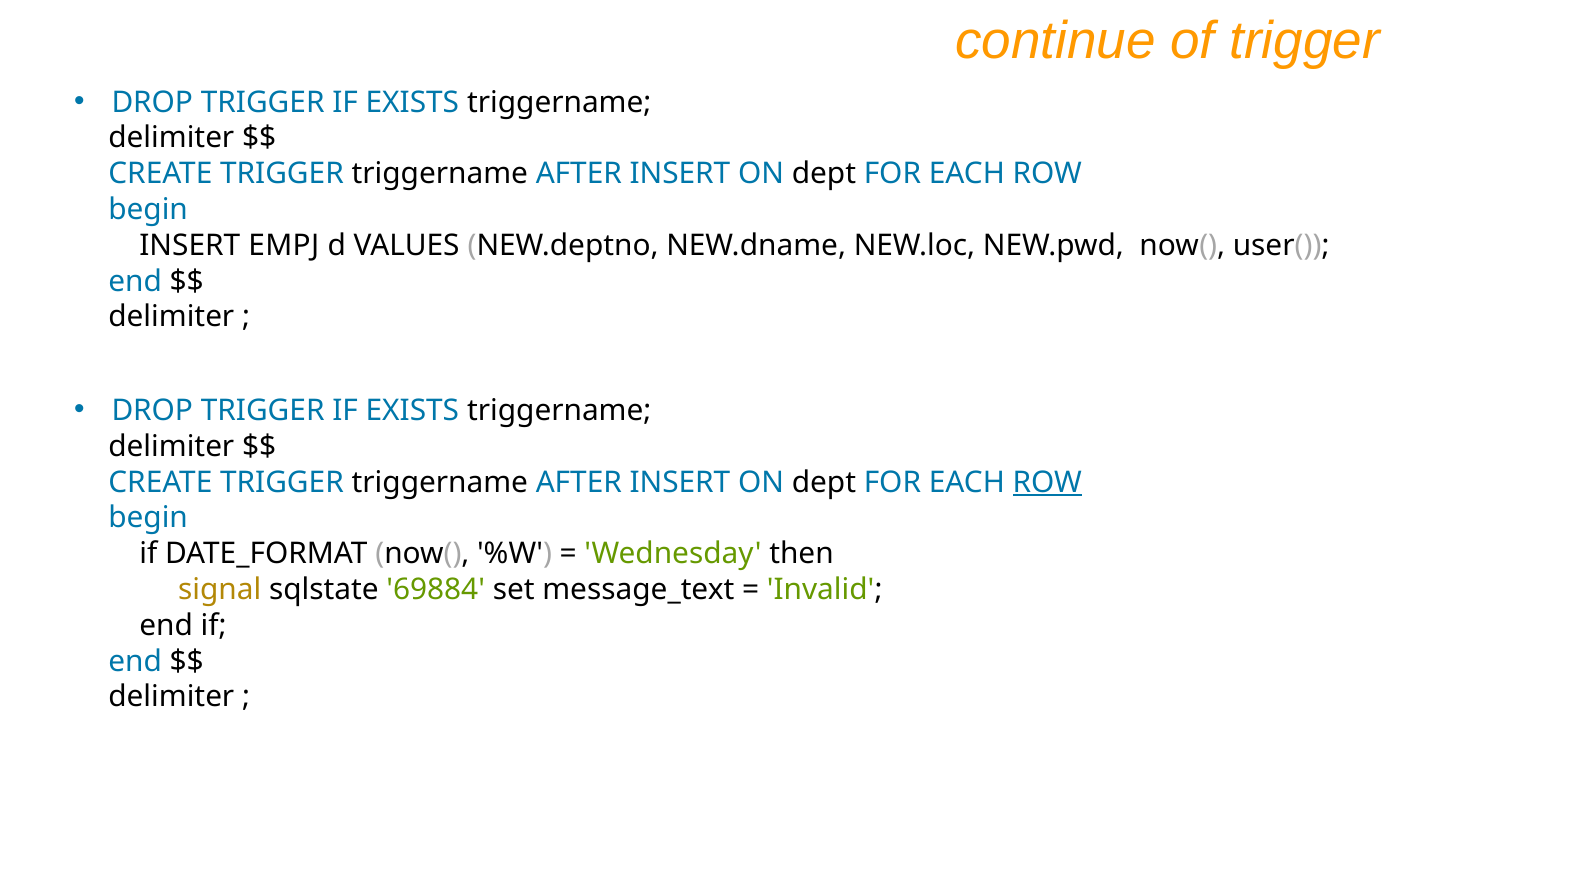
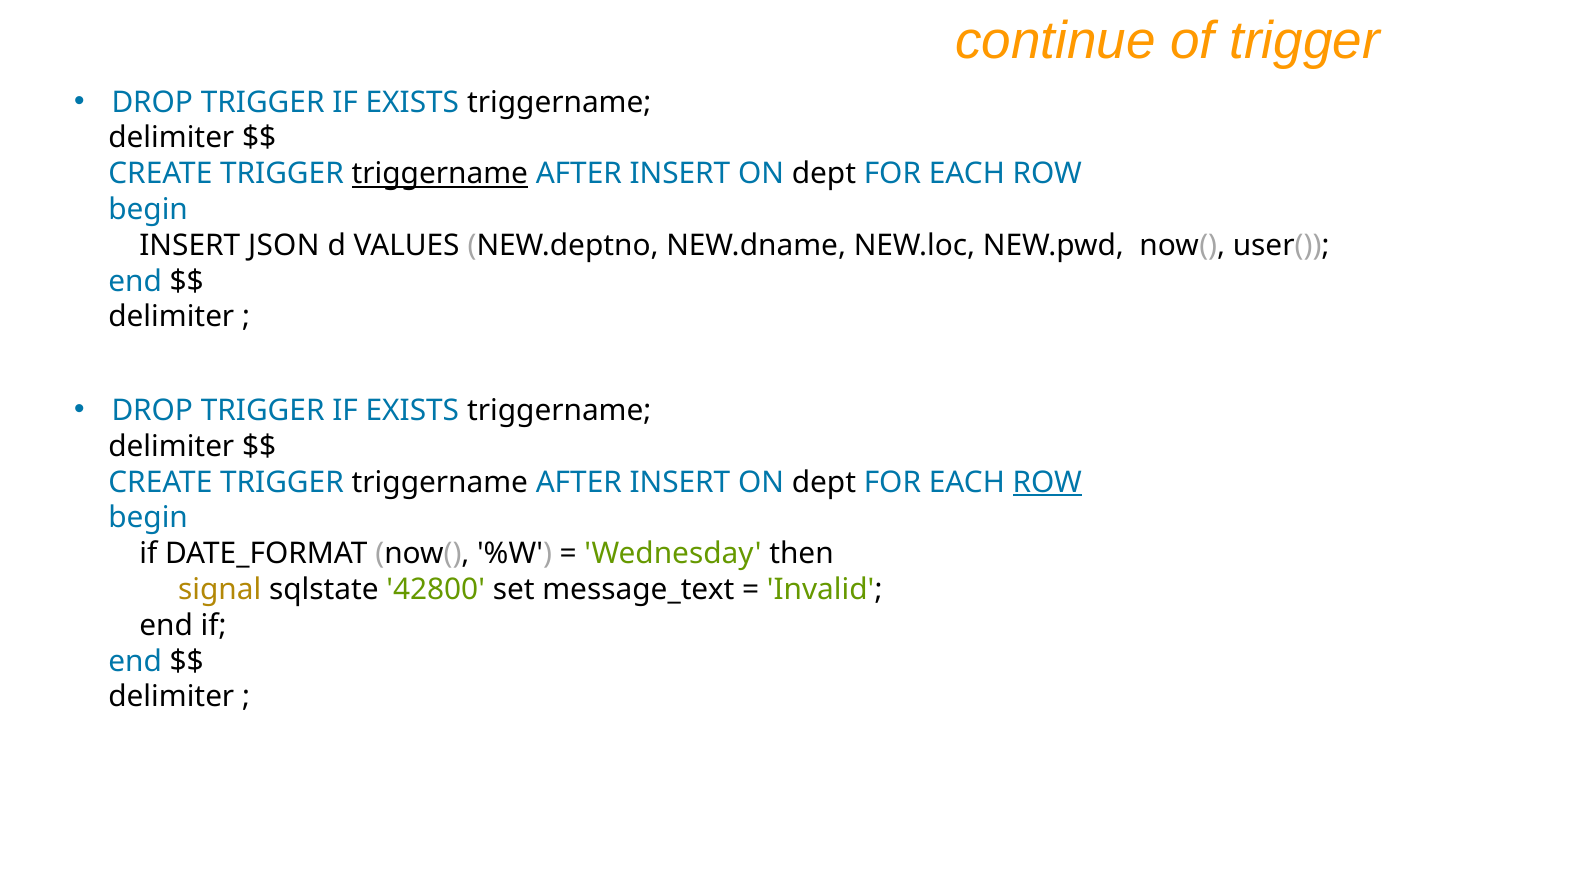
triggername underline: none -> present (440, 174)
EMPJ: EMPJ -> JSON (284, 245)
69884: 69884 -> 42800 (436, 590)
